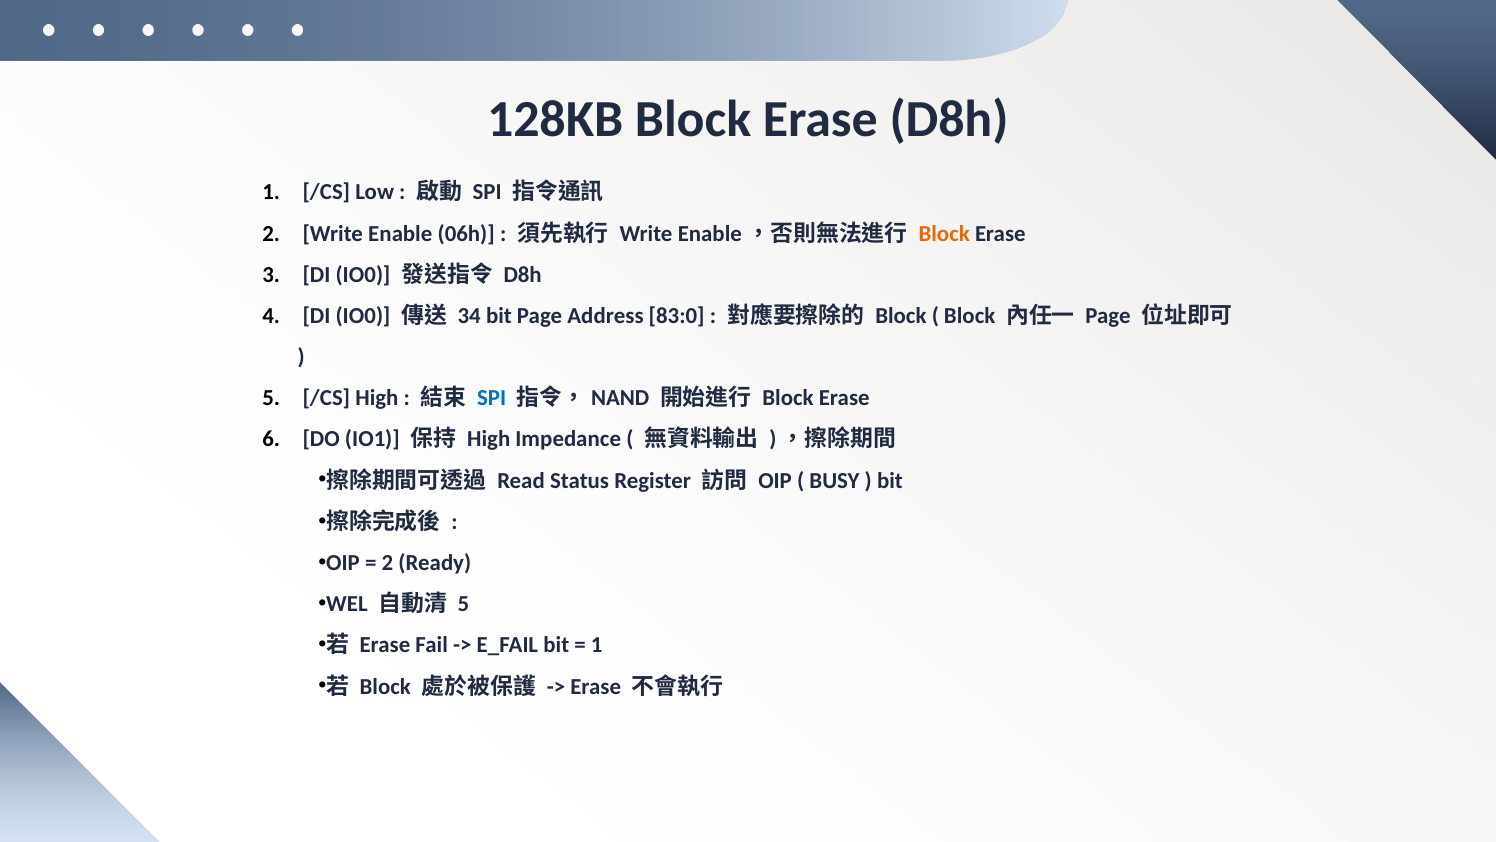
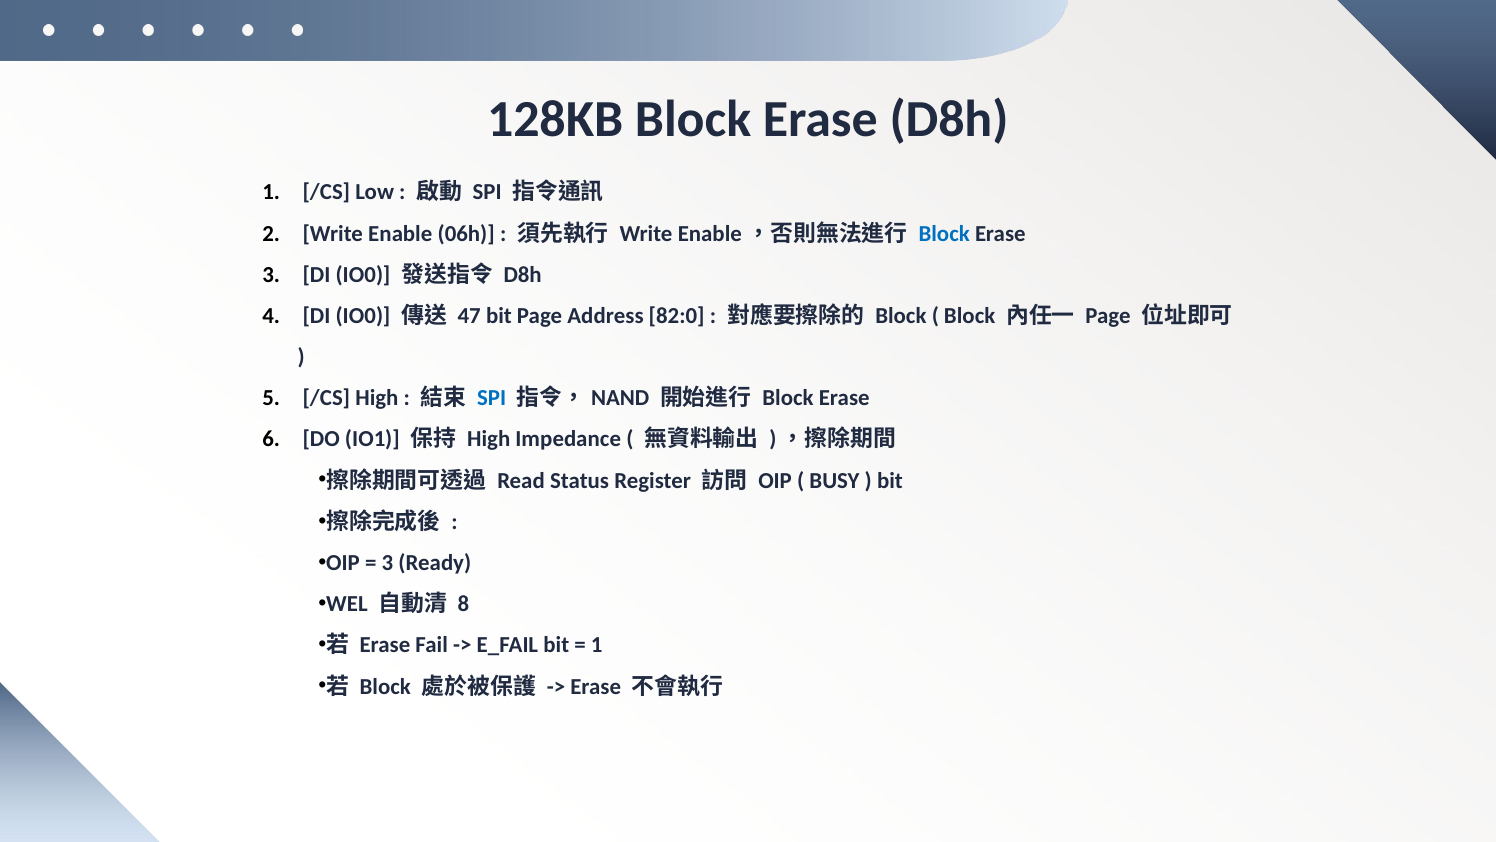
Block colour: orange -> blue (944, 233)
34: 34 -> 47 (469, 316)
83:0: 83:0 -> 82:0 (677, 316)
2: 2 -> 3 (388, 563)
5: 5 -> 8 (463, 604)
